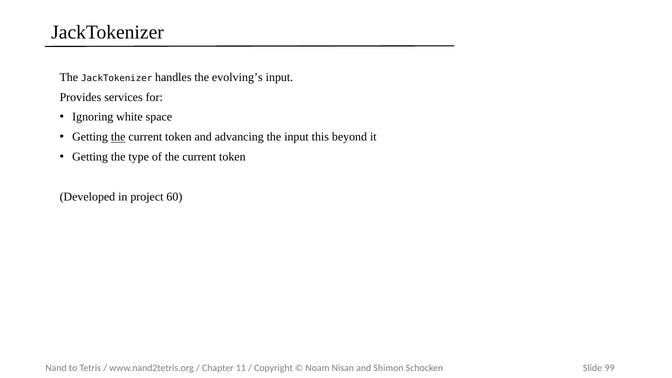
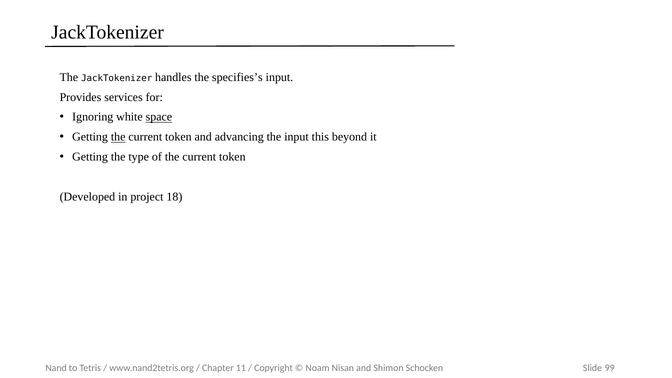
evolving’s: evolving’s -> specifies’s (237, 77)
space underline: none -> present (159, 117)
60: 60 -> 18 (174, 197)
